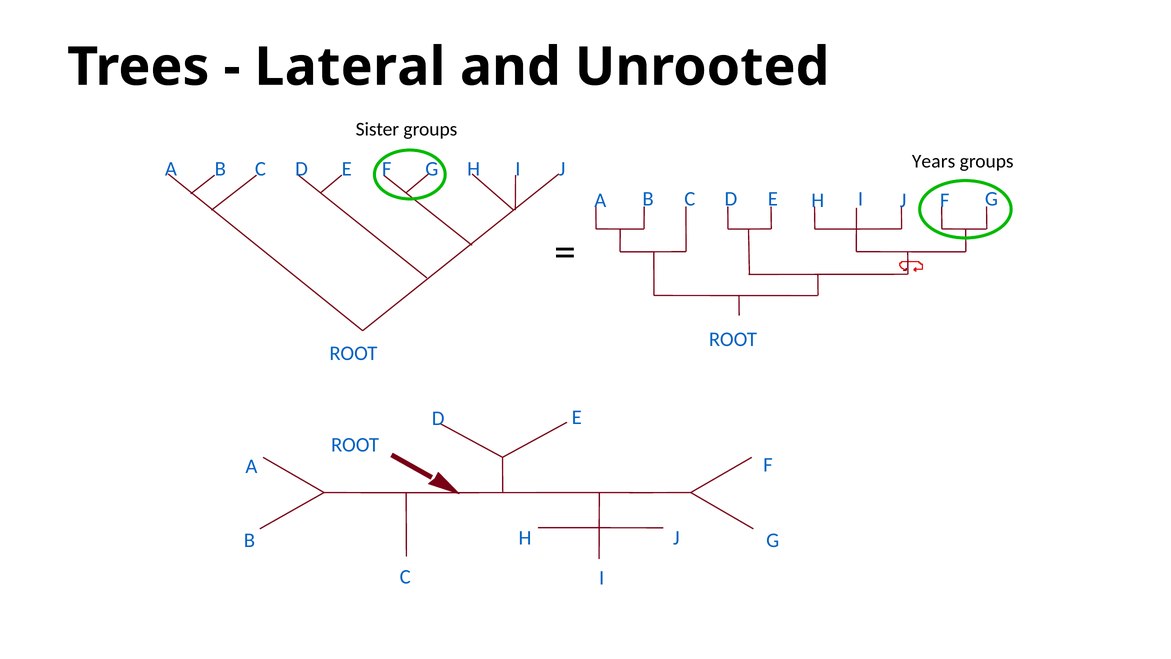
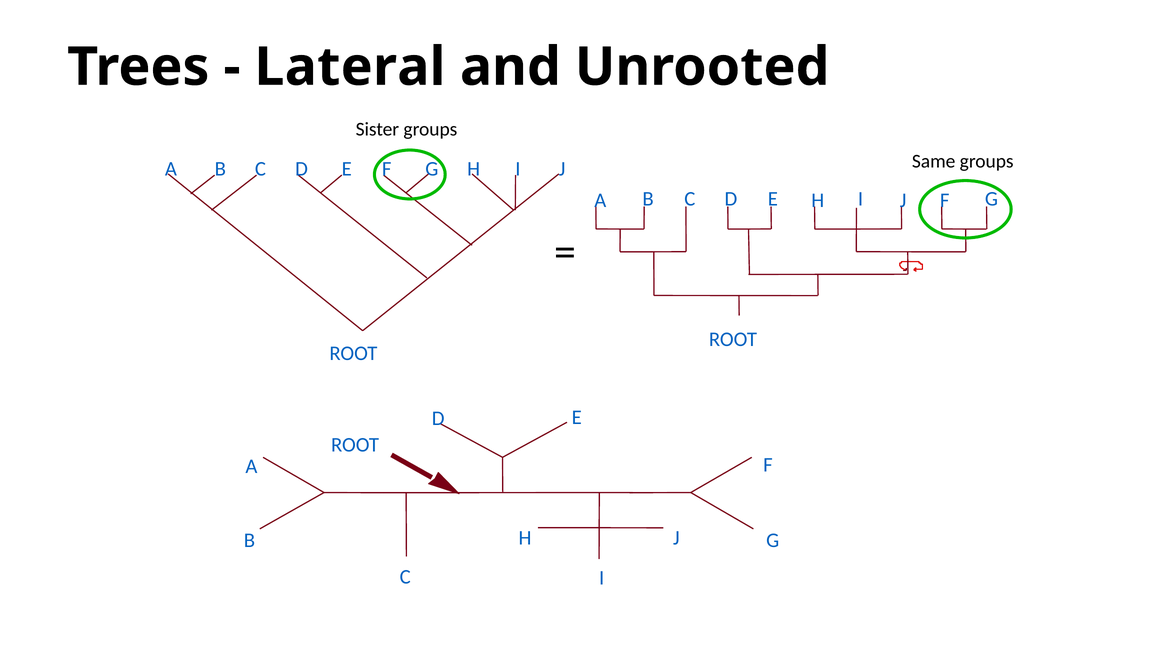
Years: Years -> Same (934, 161)
